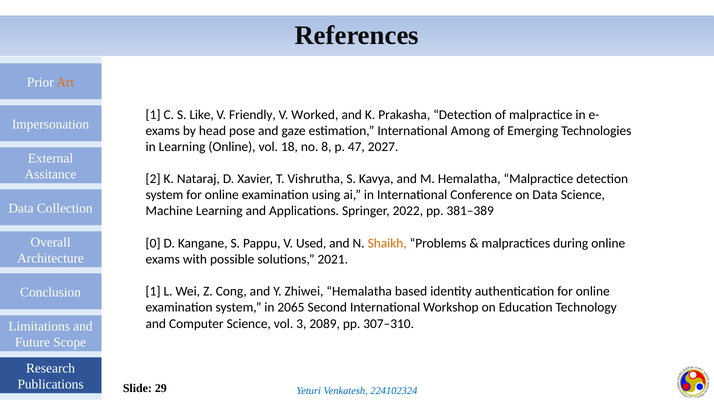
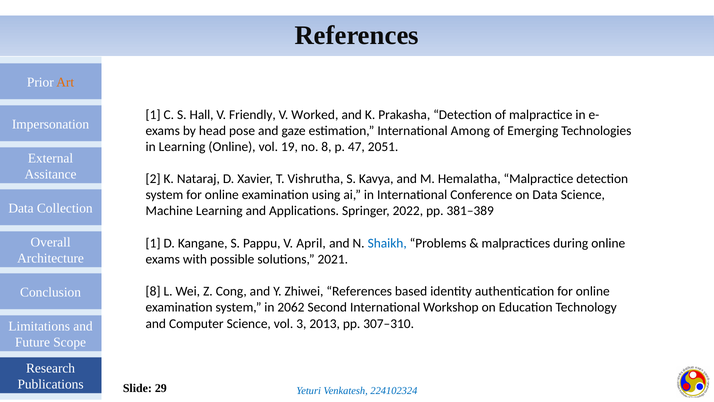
Like: Like -> Hall (202, 114)
18: 18 -> 19 (289, 147)
2027: 2027 -> 2051 (383, 147)
0: 0 -> 1 (153, 243)
Used: Used -> April (311, 243)
Shaikh colour: orange -> blue (387, 243)
1: 1 -> 8 (153, 291)
Zhiwei Hemalatha: Hemalatha -> References (359, 291)
2065: 2065 -> 2062 (291, 307)
2089: 2089 -> 2013 (325, 323)
